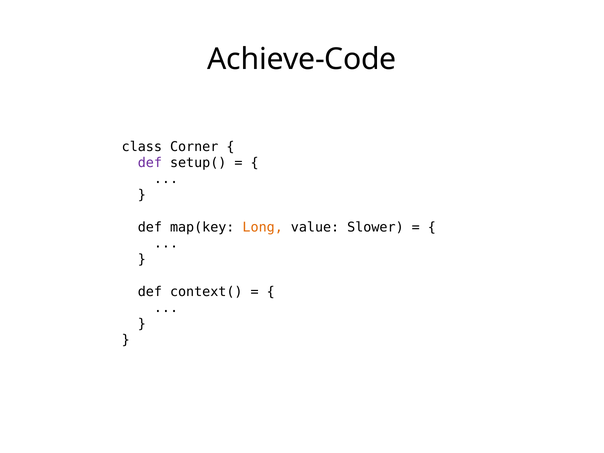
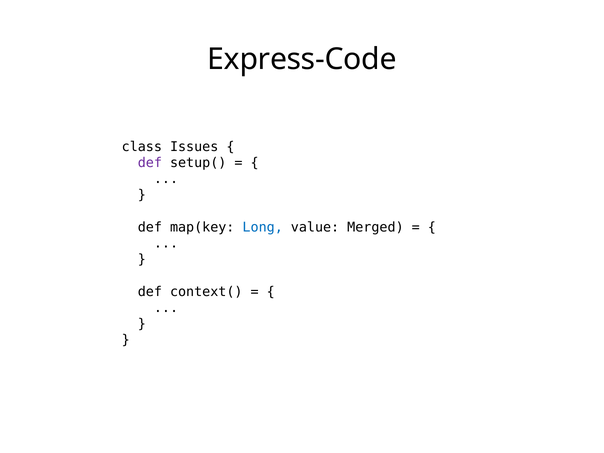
Achieve-Code: Achieve-Code -> Express-Code (302, 59)
Corner: Corner -> Issues (194, 147)
Long colour: orange -> blue (263, 227)
Slower: Slower -> Merged (375, 227)
